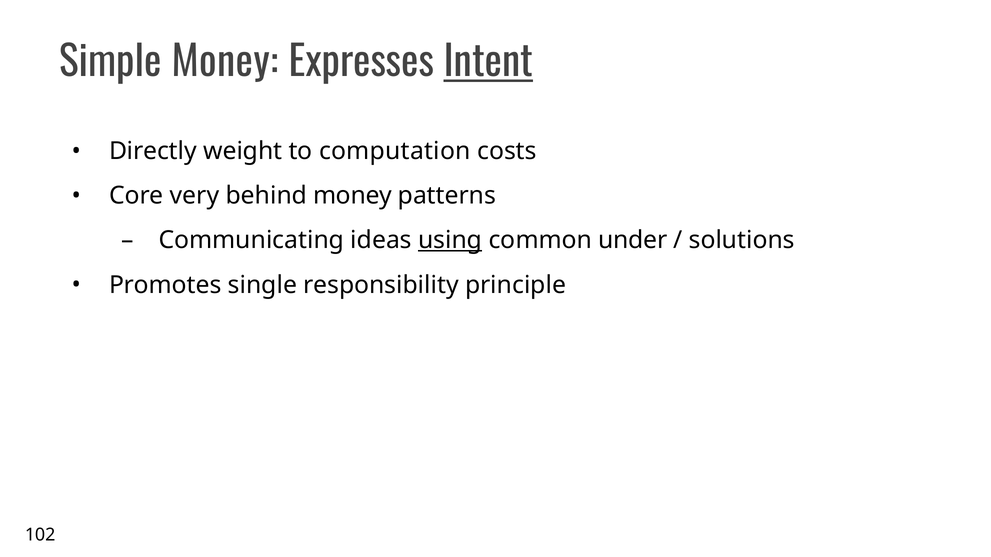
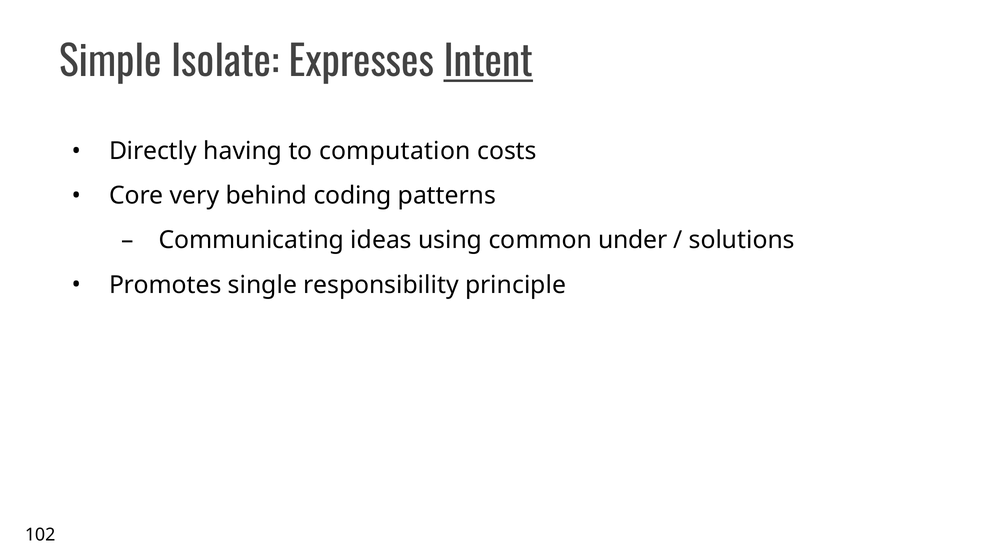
Simple Money: Money -> Isolate (225, 63)
weight: weight -> having (243, 151)
behind money: money -> coding (353, 196)
using underline: present -> none (450, 241)
